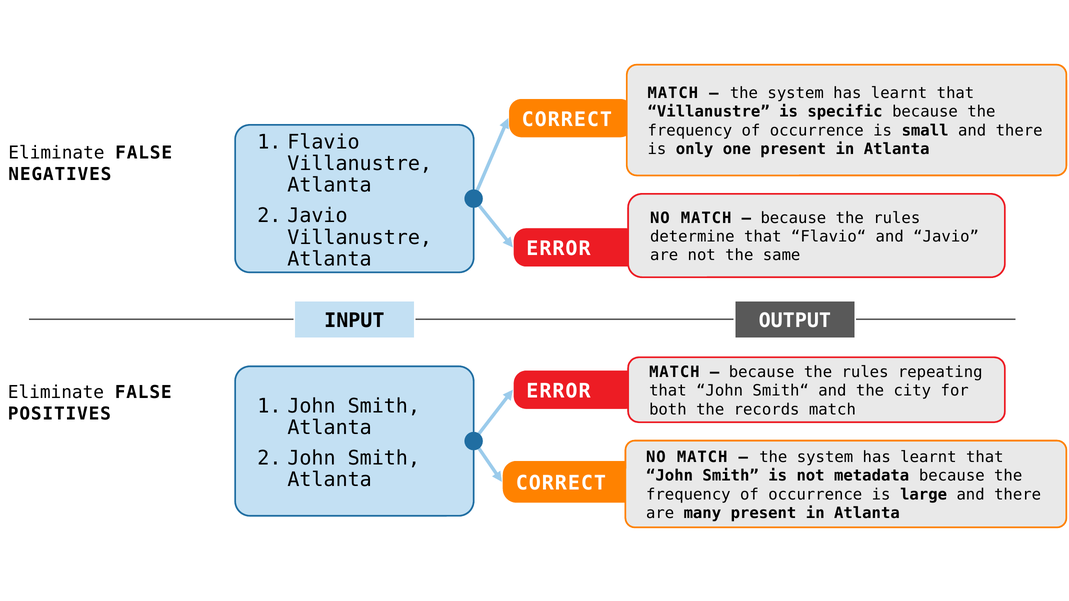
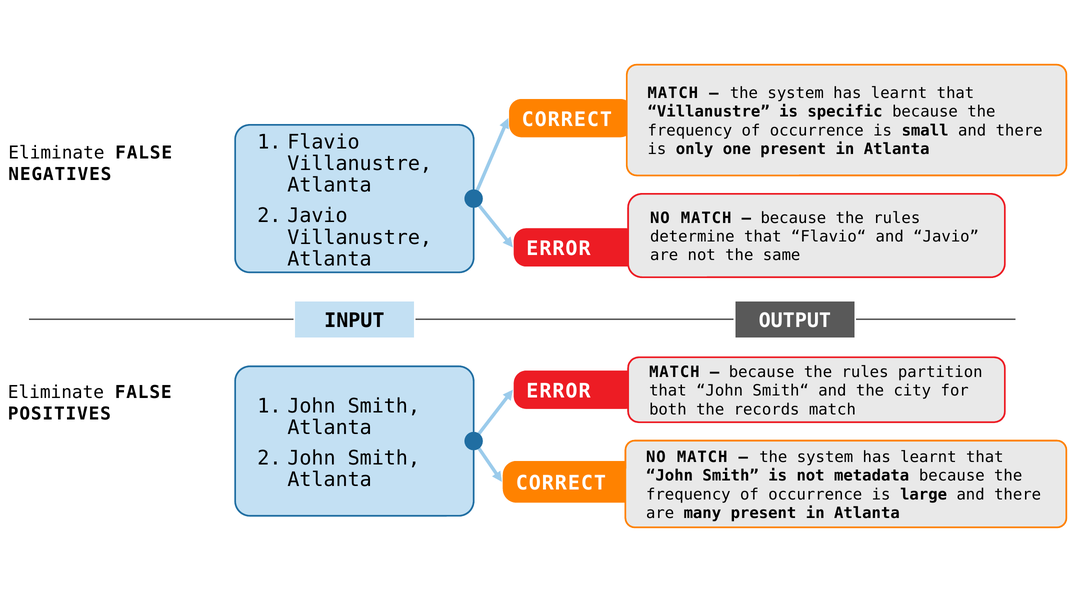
repeating: repeating -> partition (940, 372)
